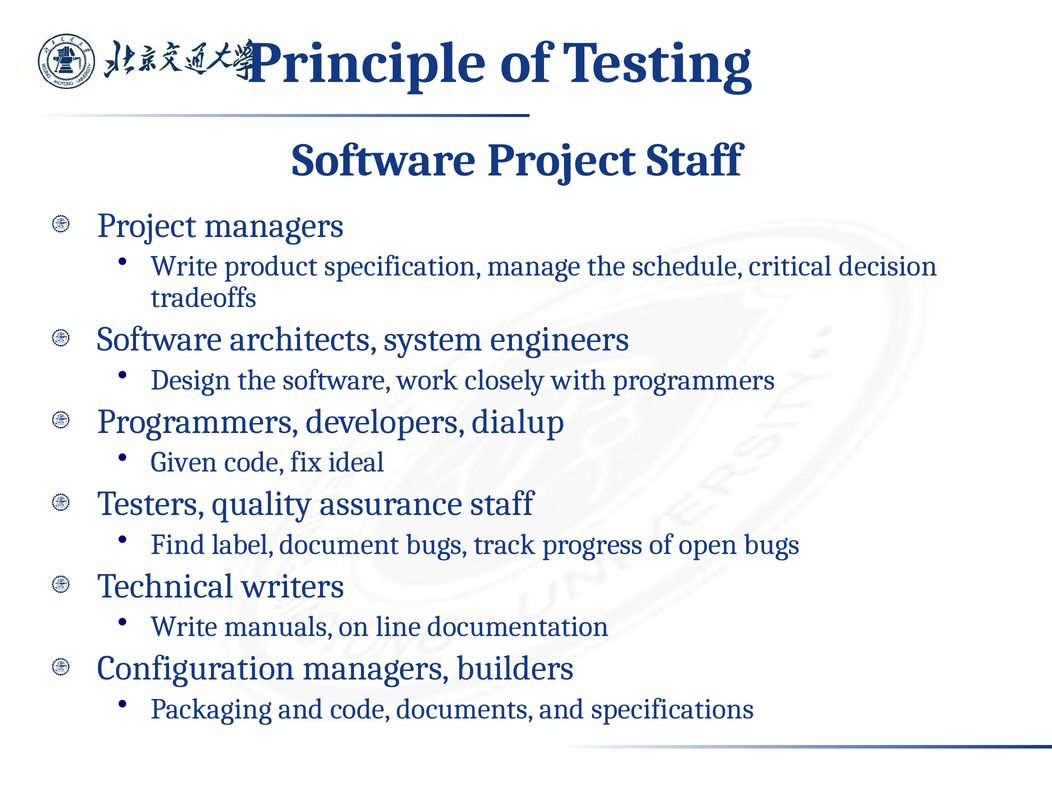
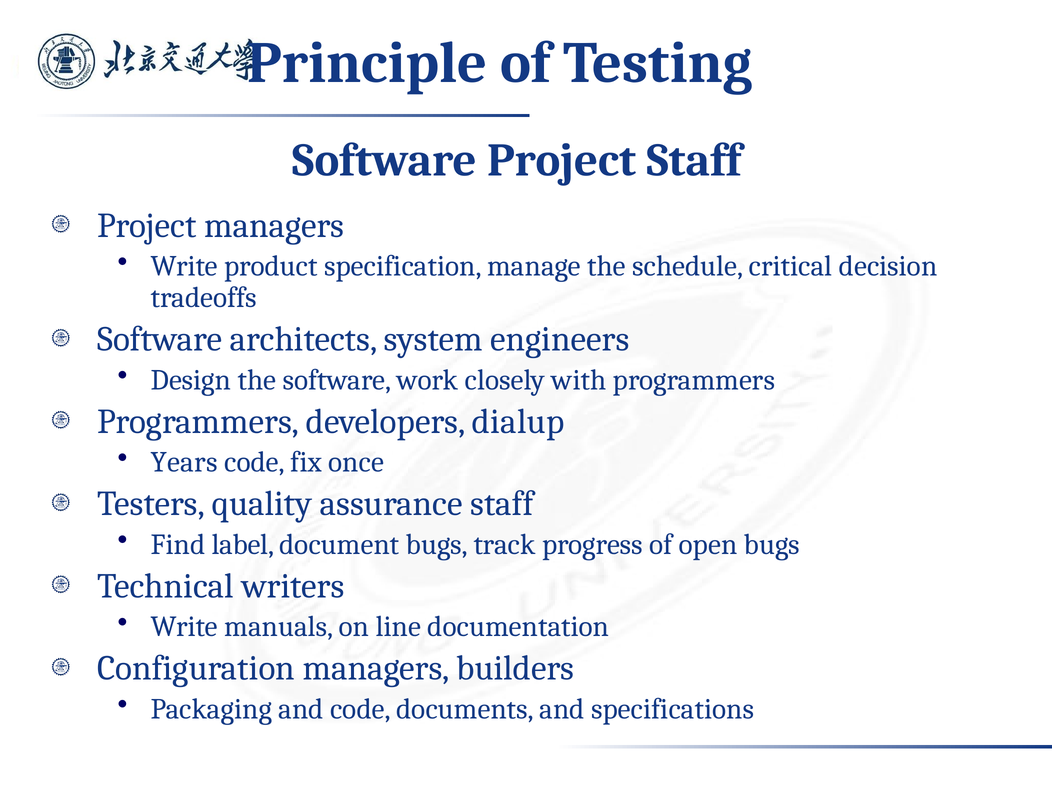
Given: Given -> Years (184, 462)
ideal: ideal -> once (356, 462)
